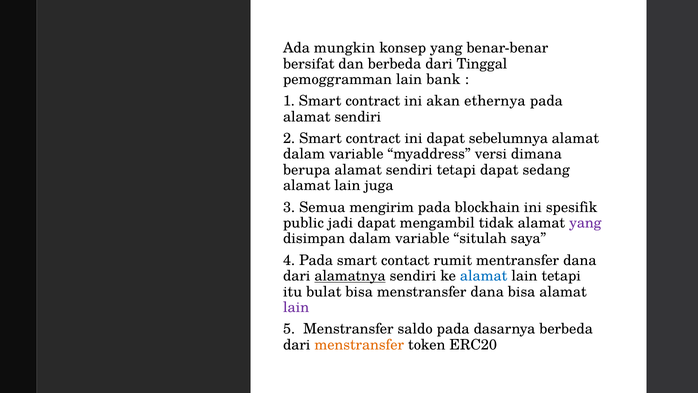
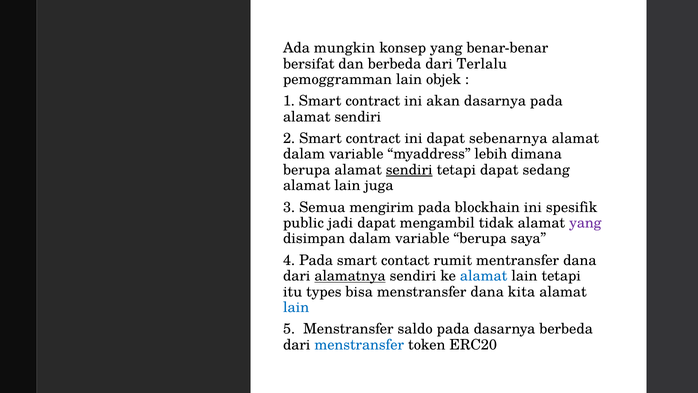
Tinggal: Tinggal -> Terlalu (482, 64)
bank: bank -> objek (444, 80)
akan ethernya: ethernya -> dasarnya (495, 101)
sebelumnya: sebelumnya -> sebenarnya (508, 138)
versi: versi -> lebih (491, 154)
sendiri underline: none -> present (409, 170)
variable situlah: situlah -> berupa (480, 238)
bulat: bulat -> types (324, 291)
dana bisa: bisa -> kita (522, 291)
lain colour: purple -> blue (296, 307)
menstransfer colour: orange -> blue (359, 344)
